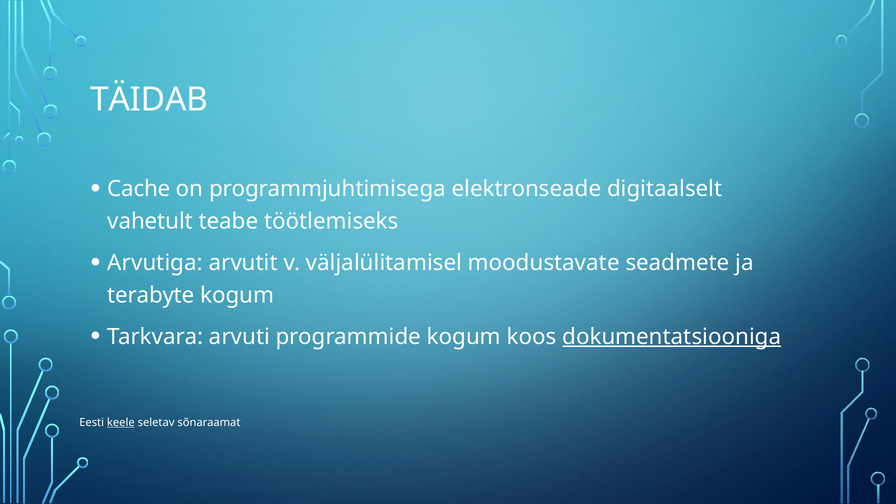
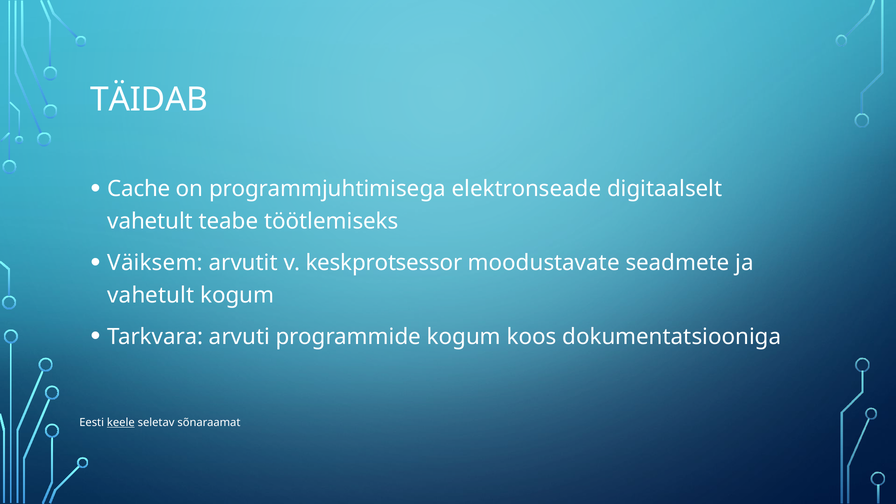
Arvutiga: Arvutiga -> Väiksem (155, 263)
väljalülitamisel: väljalülitamisel -> keskprotsessor (384, 263)
terabyte: terabyte -> vahetult (151, 295)
dokumentatsiooniga underline: present -> none (672, 337)
